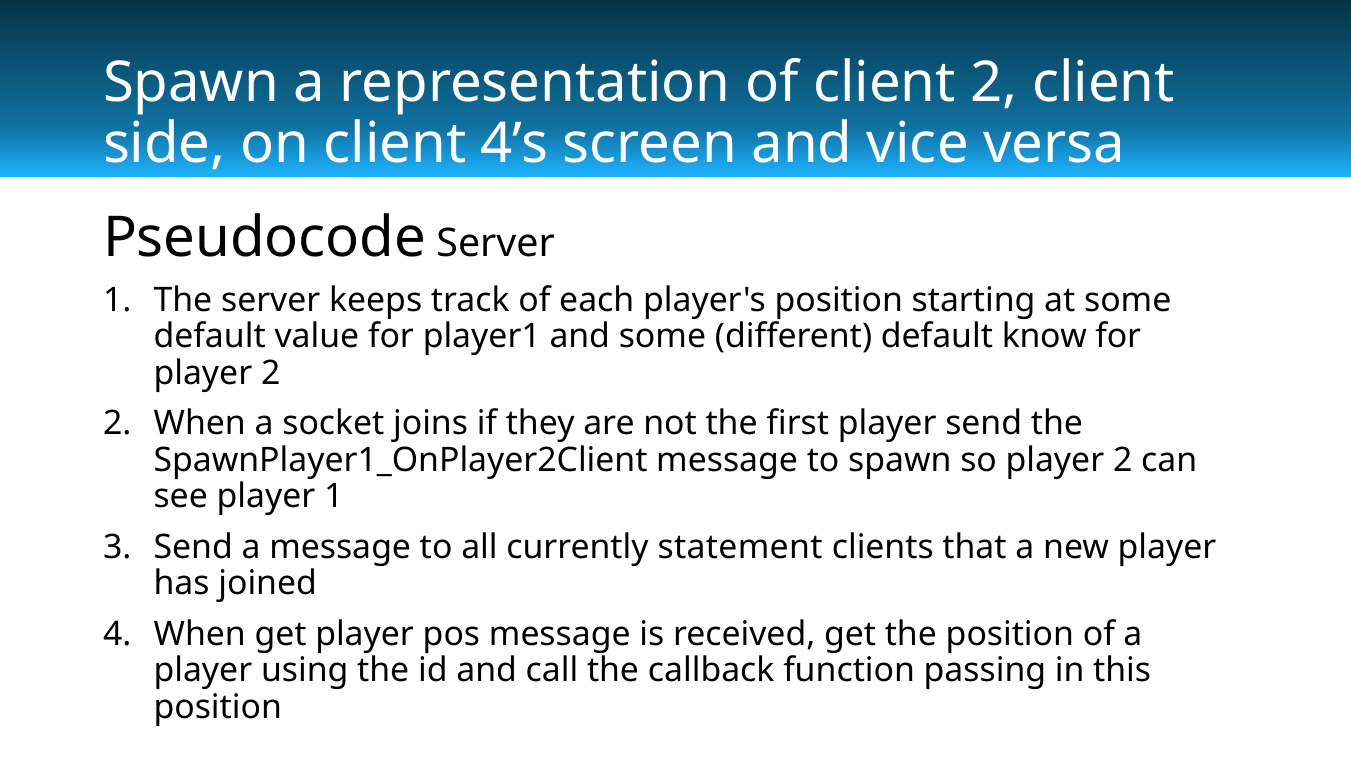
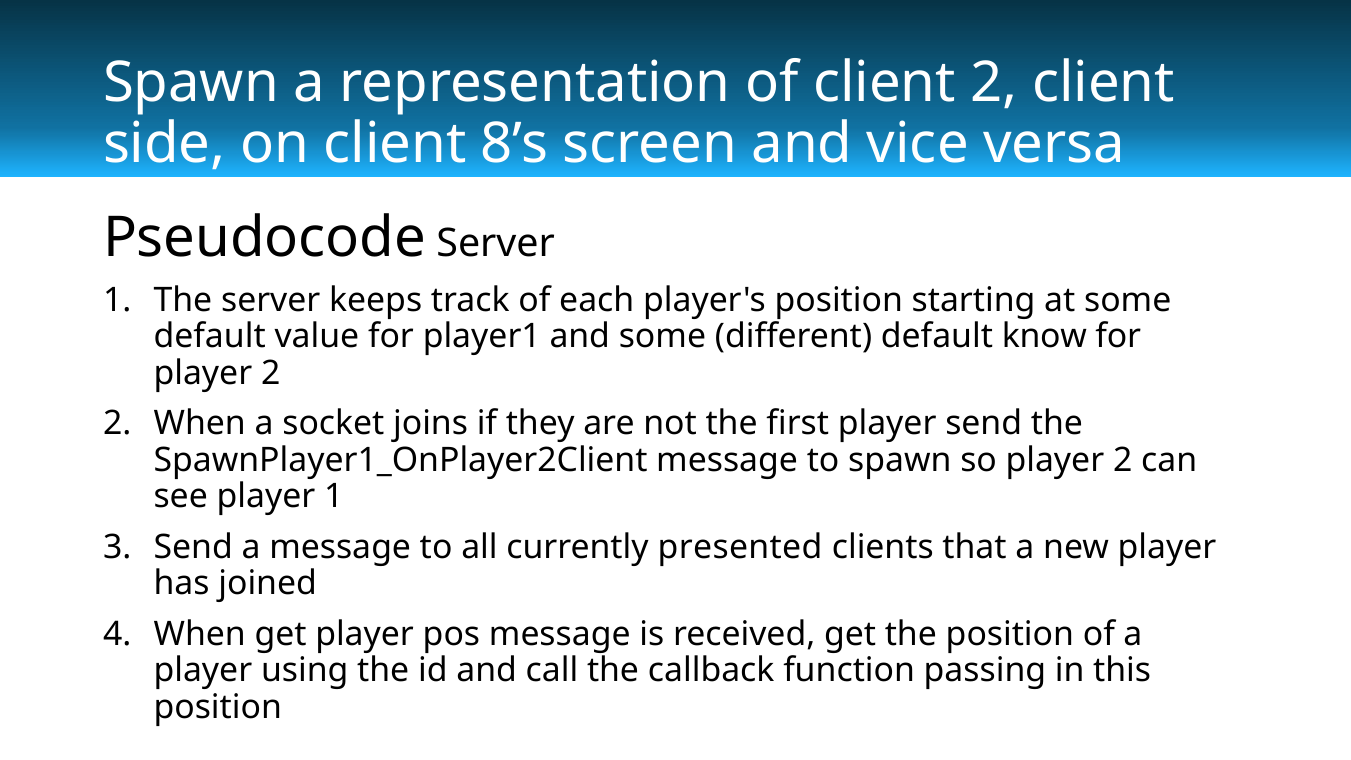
4’s: 4’s -> 8’s (515, 144)
statement: statement -> presented (740, 547)
